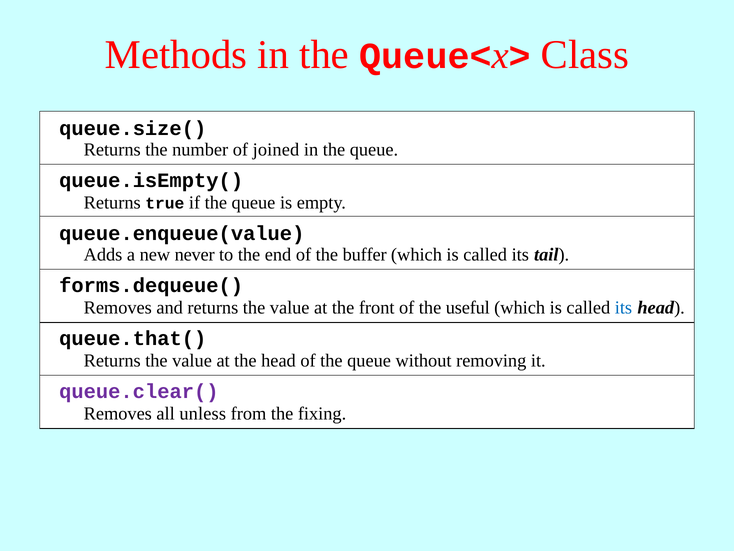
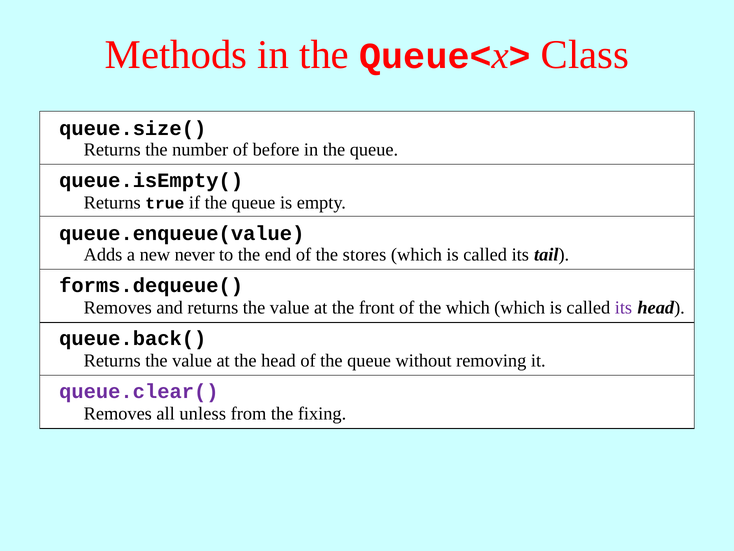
joined: joined -> before (276, 150)
buffer: buffer -> stores (365, 255)
the useful: useful -> which (468, 308)
its colour: blue -> purple (623, 308)
queue.that(: queue.that( -> queue.back( (133, 338)
